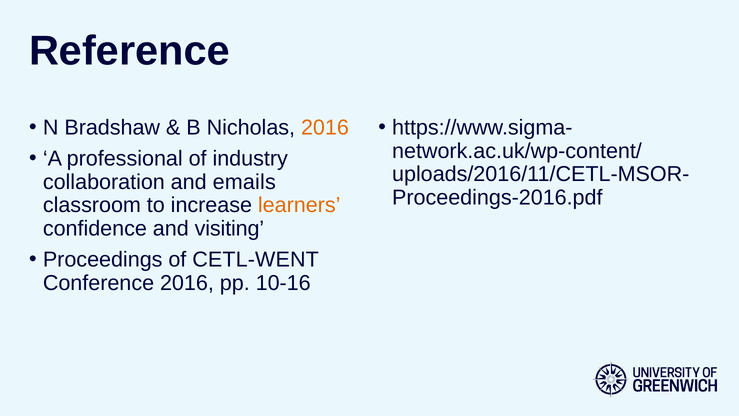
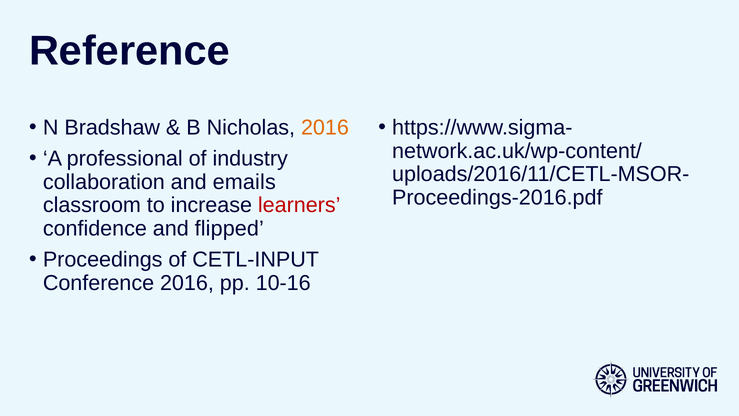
learners colour: orange -> red (299, 205)
visiting: visiting -> flipped (229, 228)
CETL-WENT: CETL-WENT -> CETL-INPUT (256, 259)
